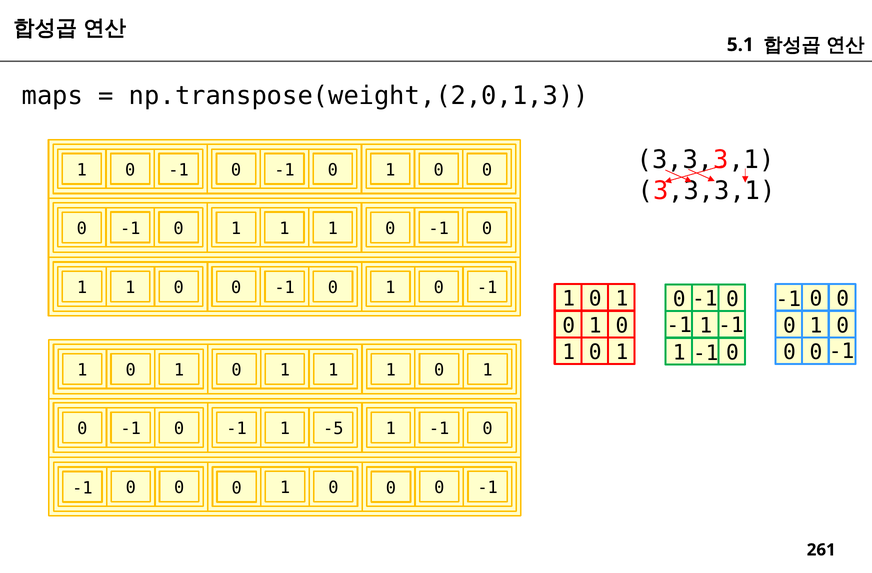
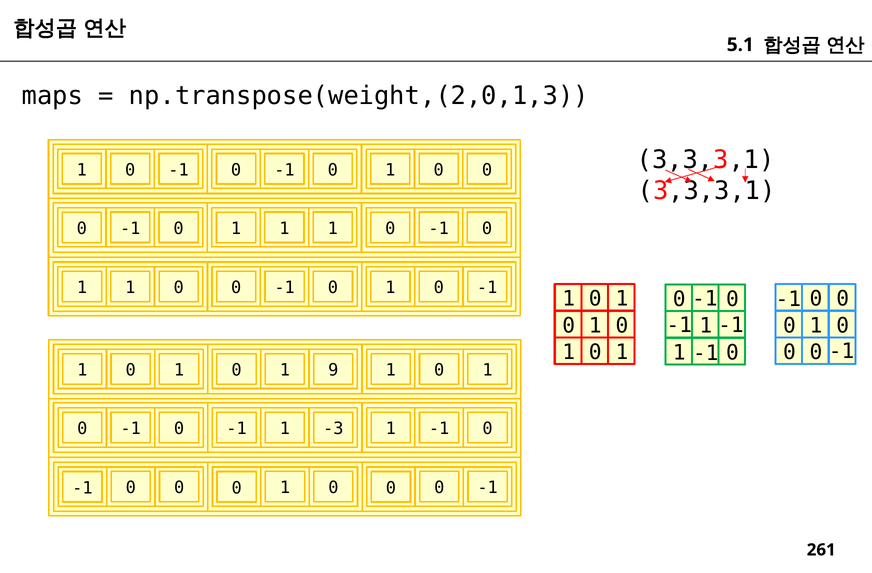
1 0 1 1: 1 -> 9 (333, 370)
-5: -5 -> -3 (333, 428)
